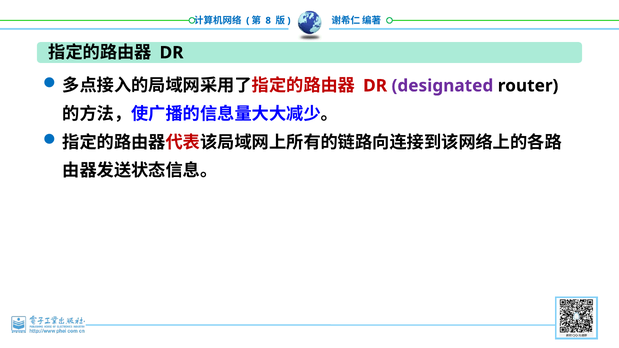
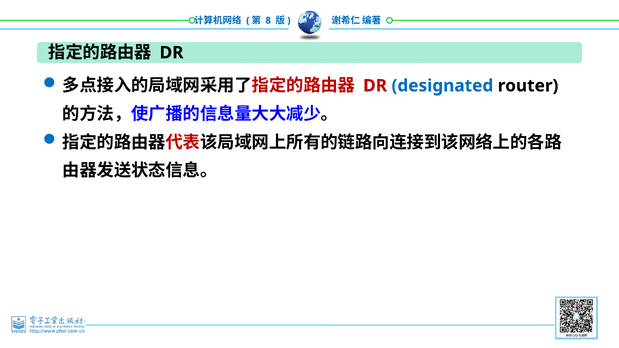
designated colour: purple -> blue (442, 86)
